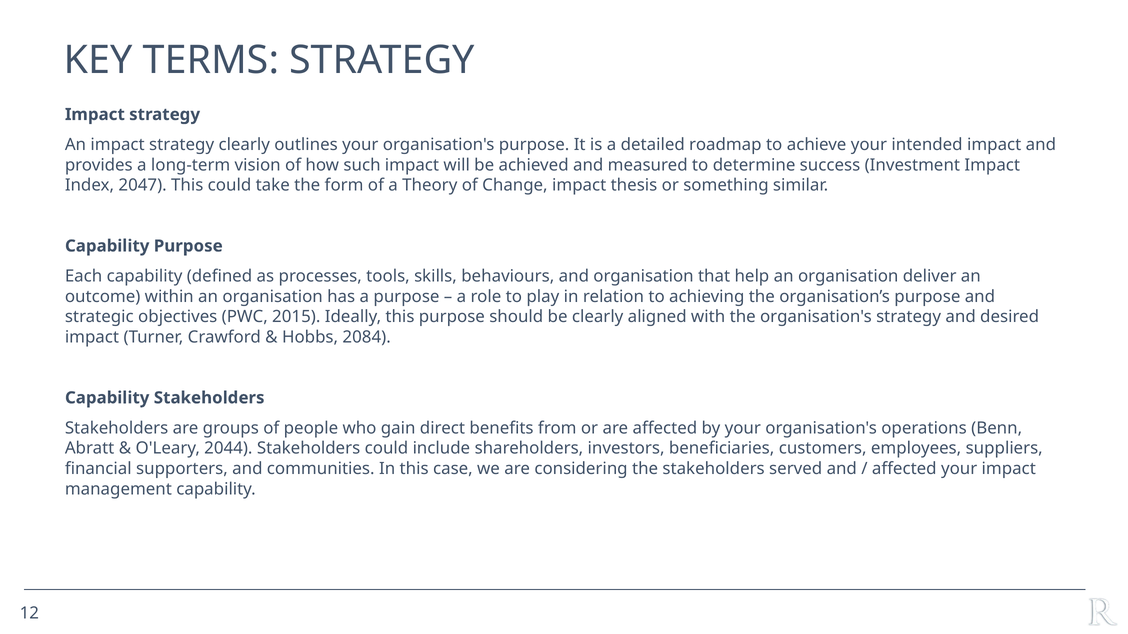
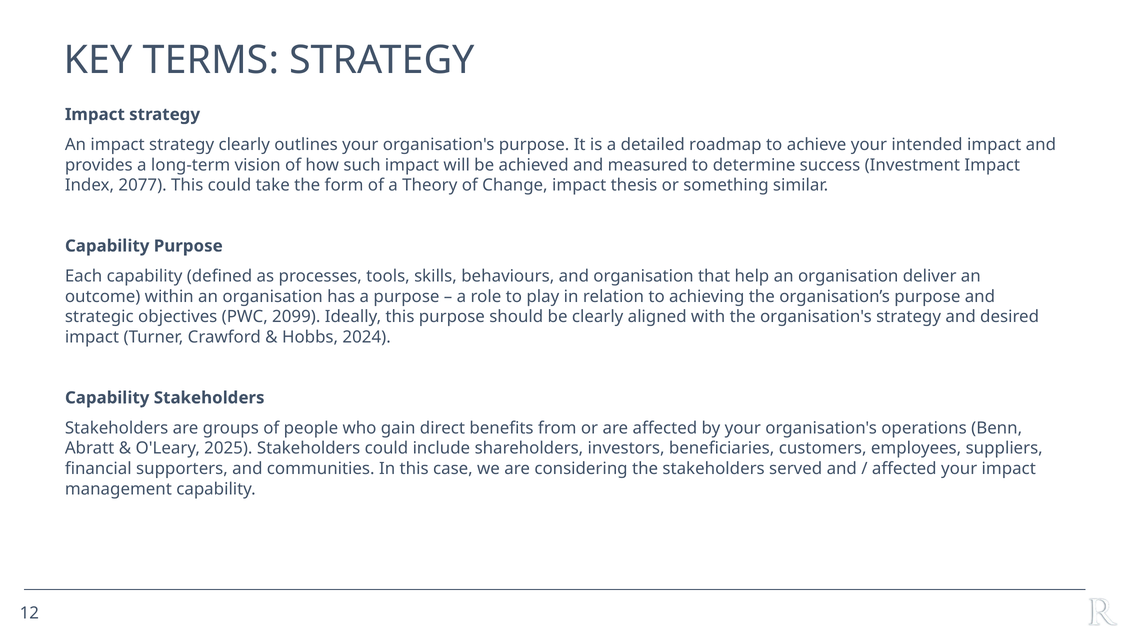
2047: 2047 -> 2077 (143, 186)
2015: 2015 -> 2099 (296, 317)
2084: 2084 -> 2024 (367, 337)
2044: 2044 -> 2025 (228, 449)
